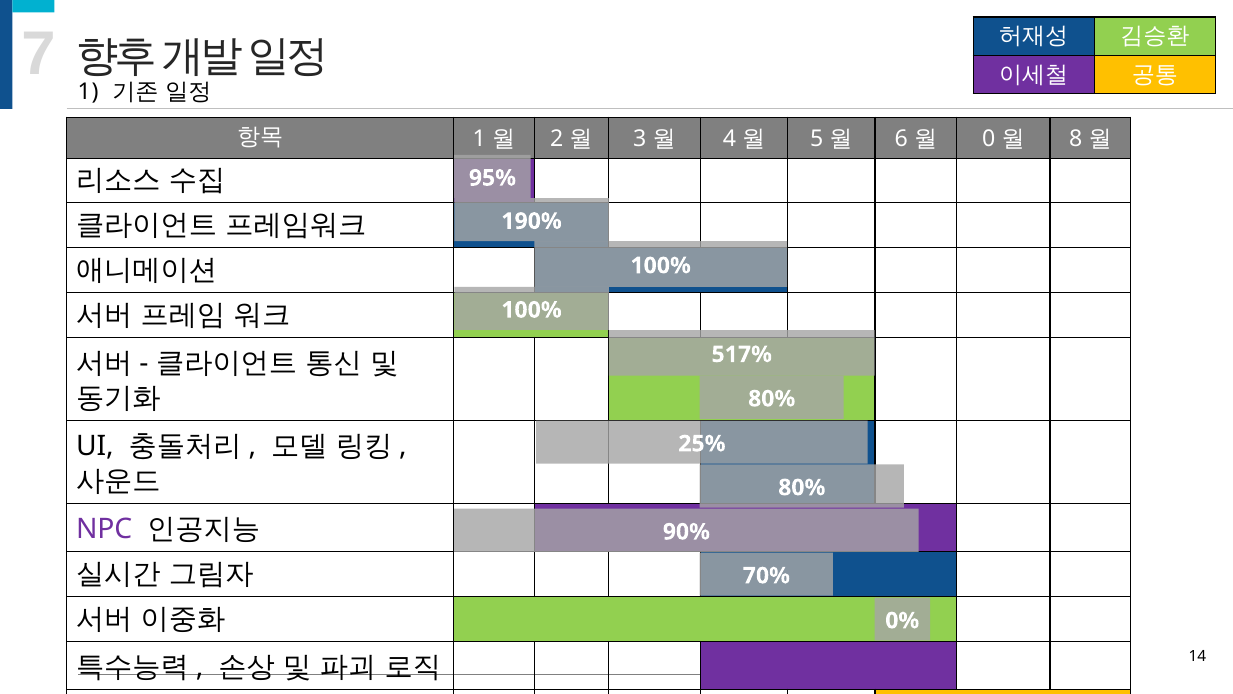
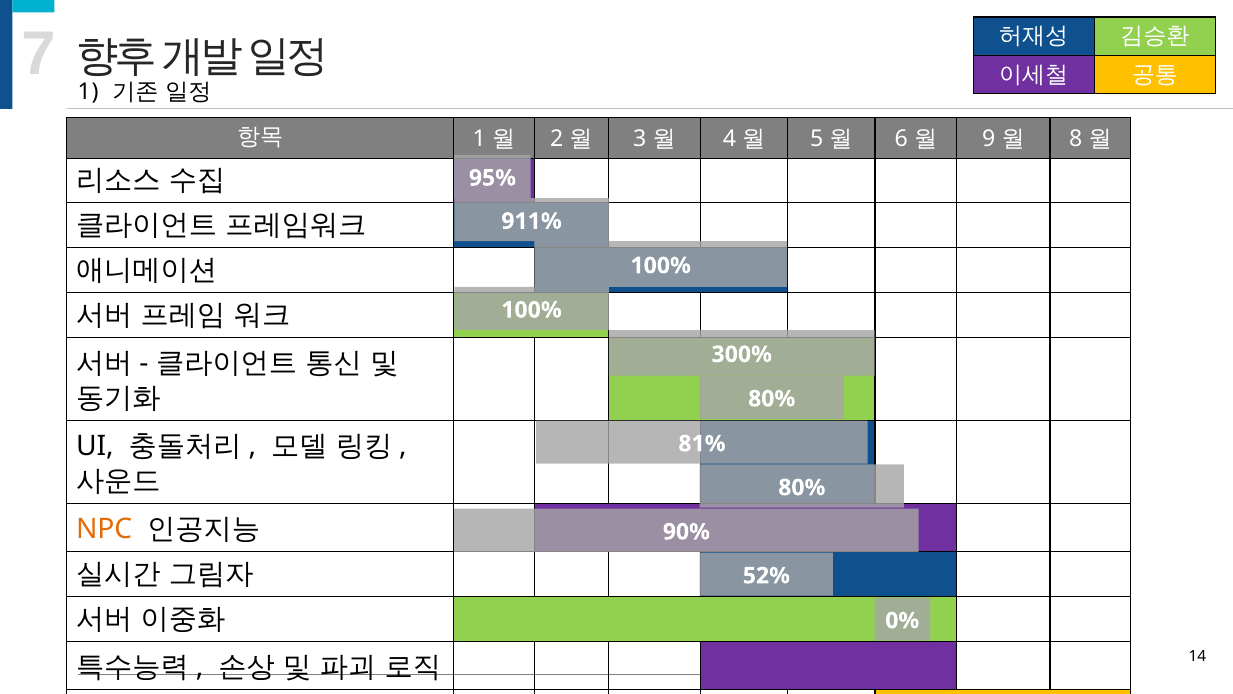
0: 0 -> 9 (989, 139)
190%: 190% -> 911% (532, 221)
517%: 517% -> 300% (742, 354)
25%: 25% -> 81% (702, 443)
NPC colour: purple -> orange (104, 529)
70%: 70% -> 52% (766, 575)
